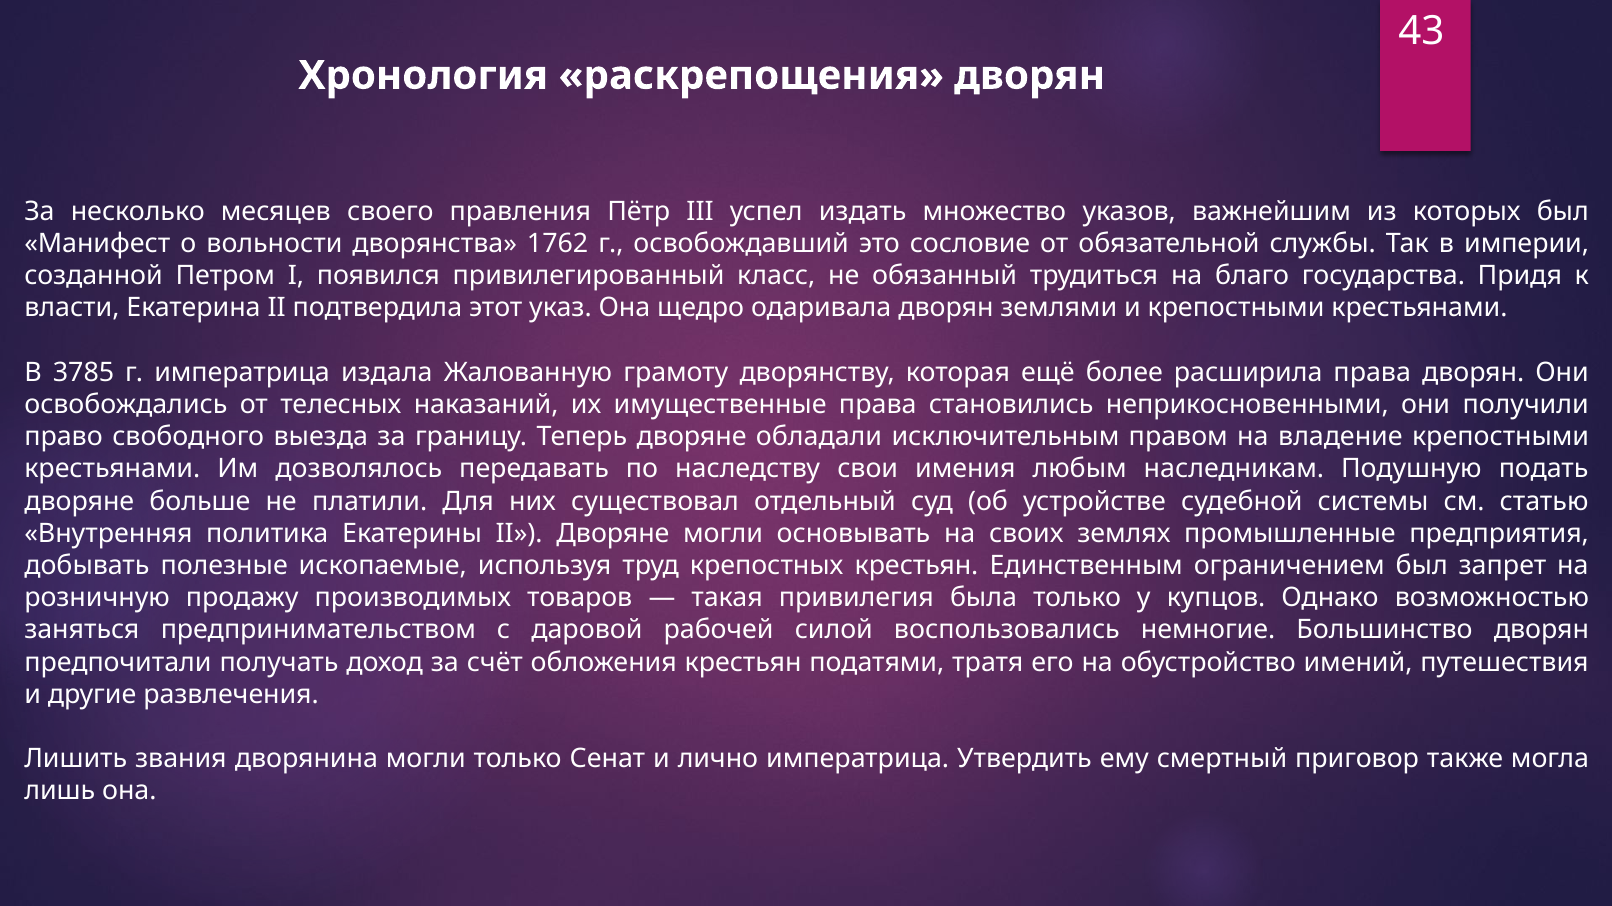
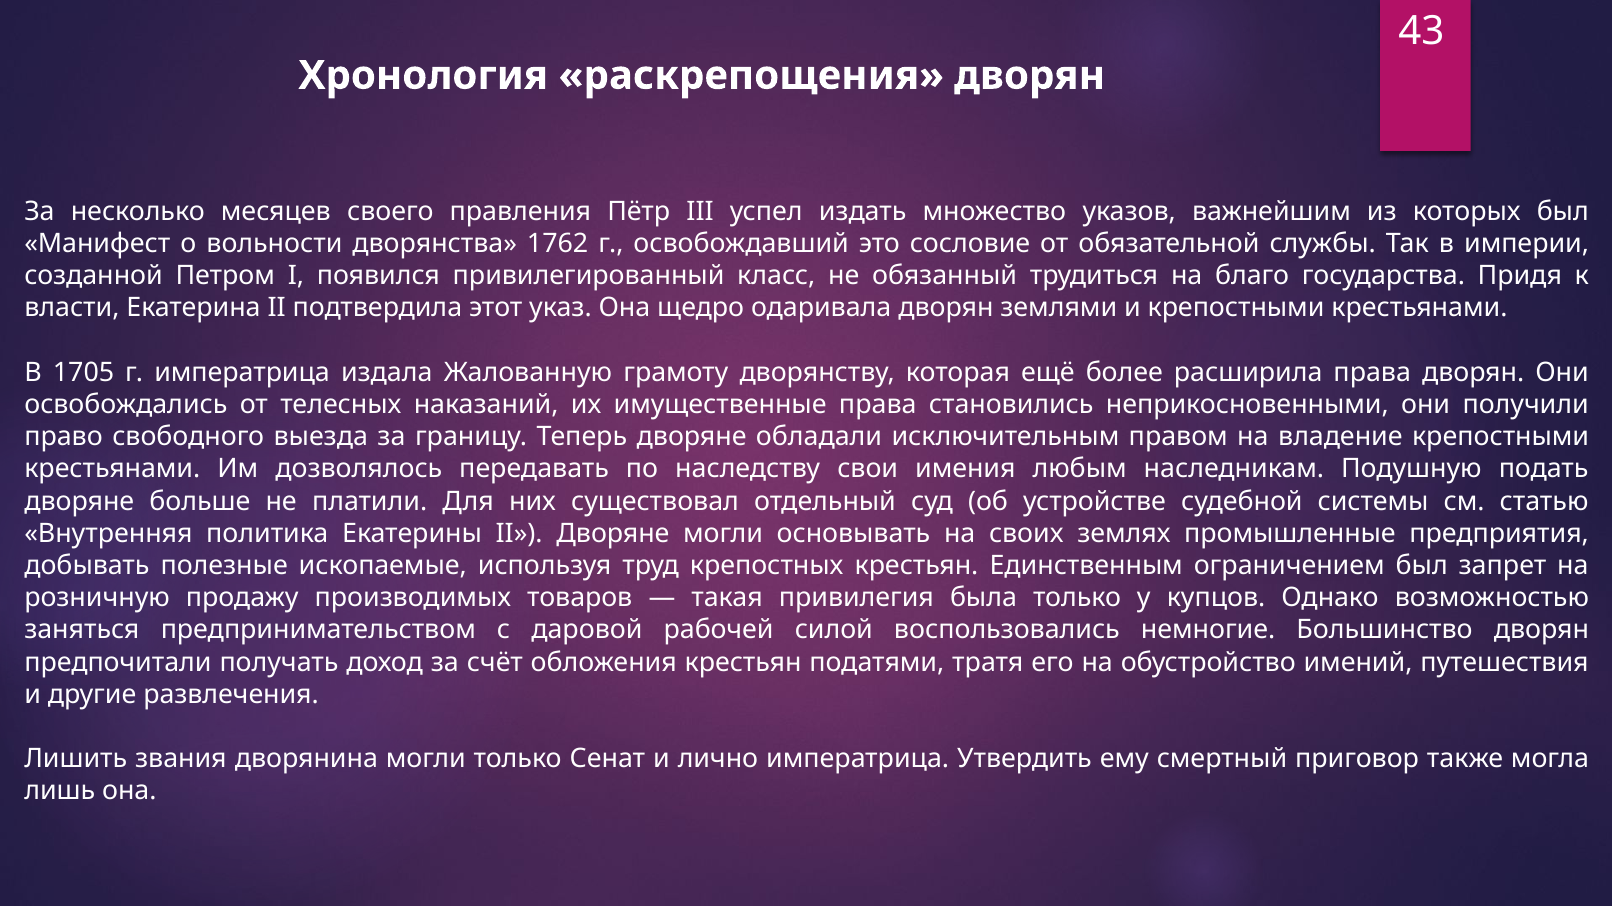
3785: 3785 -> 1705 (84, 373)
